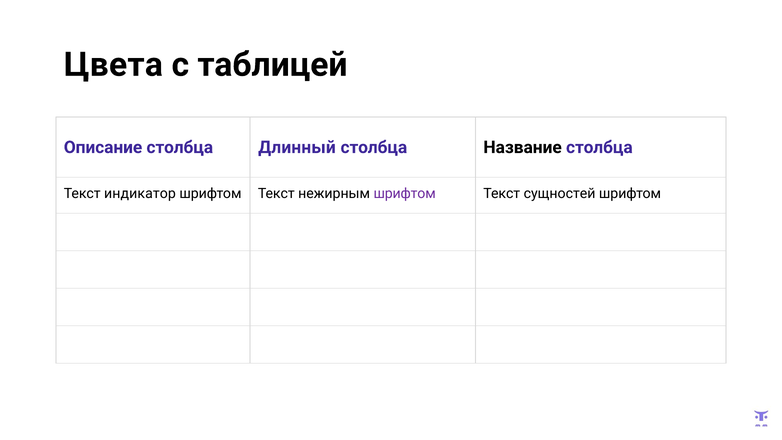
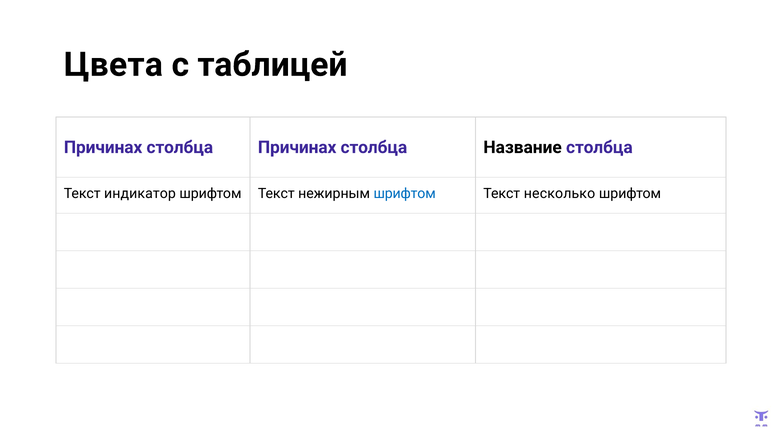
Описание: Описание -> Причинах (103, 147)
столбца Длинный: Длинный -> Причинах (297, 147)
шрифтом colour: purple -> blue (405, 193)
сущностей: сущностей -> несколько (560, 193)
